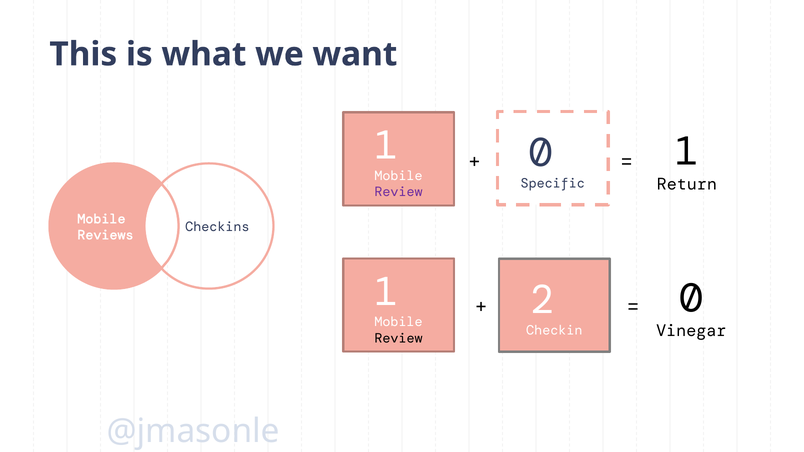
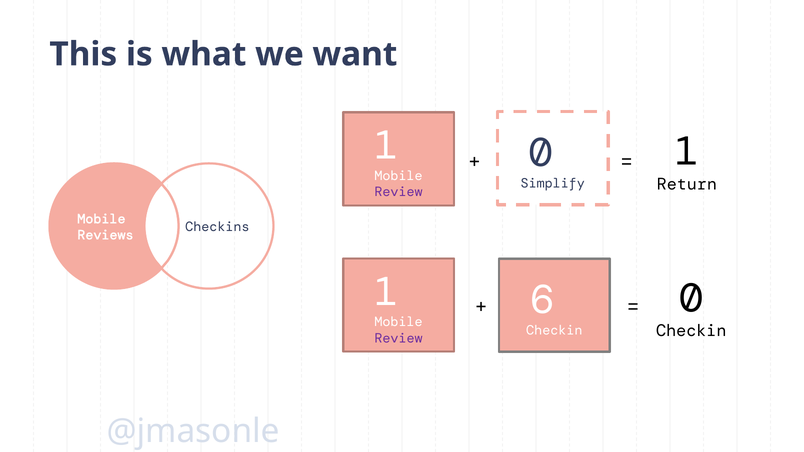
Specific: Specific -> Simplify (553, 183)
2: 2 -> 6 (542, 300)
Vinegar: Vinegar -> Checkin (691, 331)
Review colour: black -> purple (399, 338)
